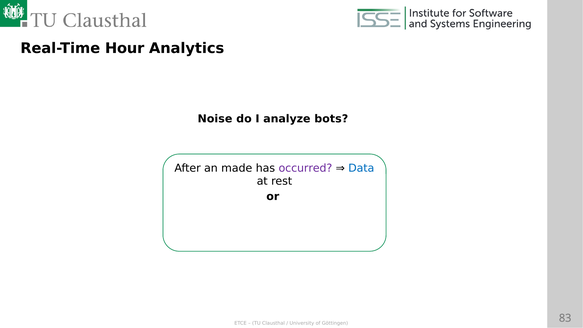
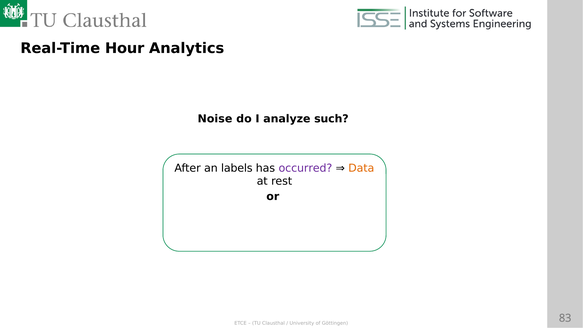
bots: bots -> such (331, 119)
made: made -> labels (237, 168)
Data colour: blue -> orange (361, 168)
